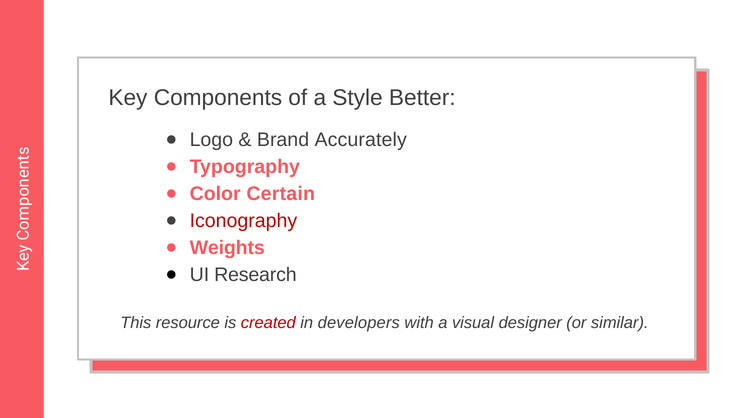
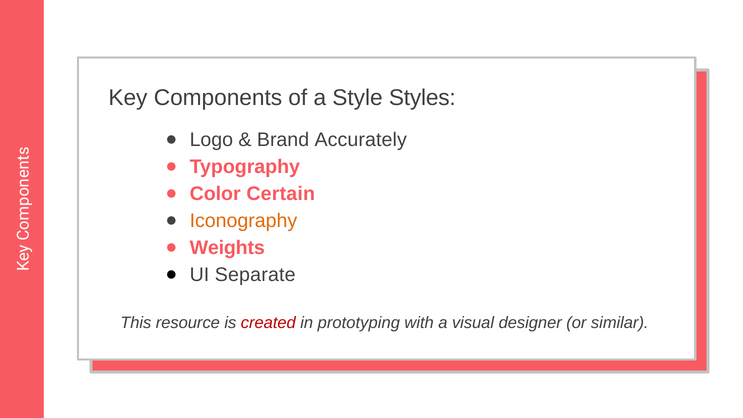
Better: Better -> Styles (422, 98)
Iconography colour: red -> orange (243, 221)
Research: Research -> Separate (255, 275)
developers: developers -> prototyping (359, 323)
